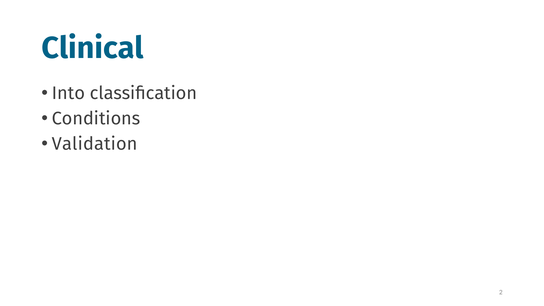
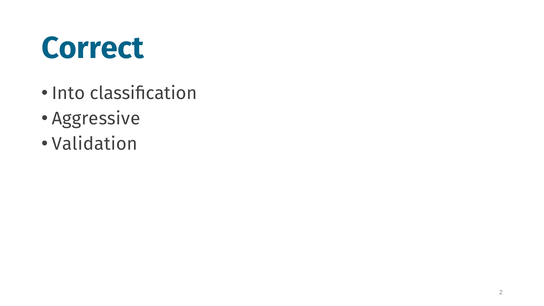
Clinical: Clinical -> Correct (93, 48)
Conditions: Conditions -> Aggressive (96, 118)
